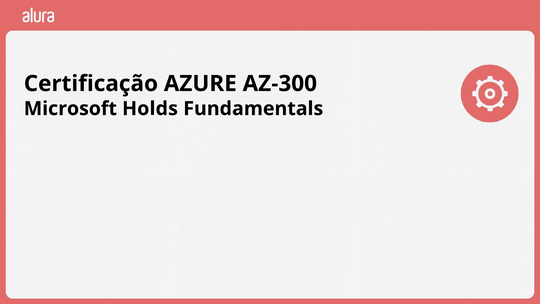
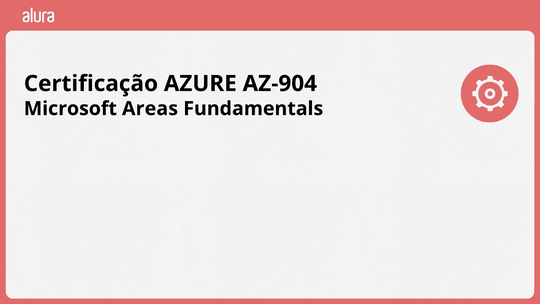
AZ-300: AZ-300 -> AZ-904 (280, 84)
Holds: Holds -> Areas (150, 109)
